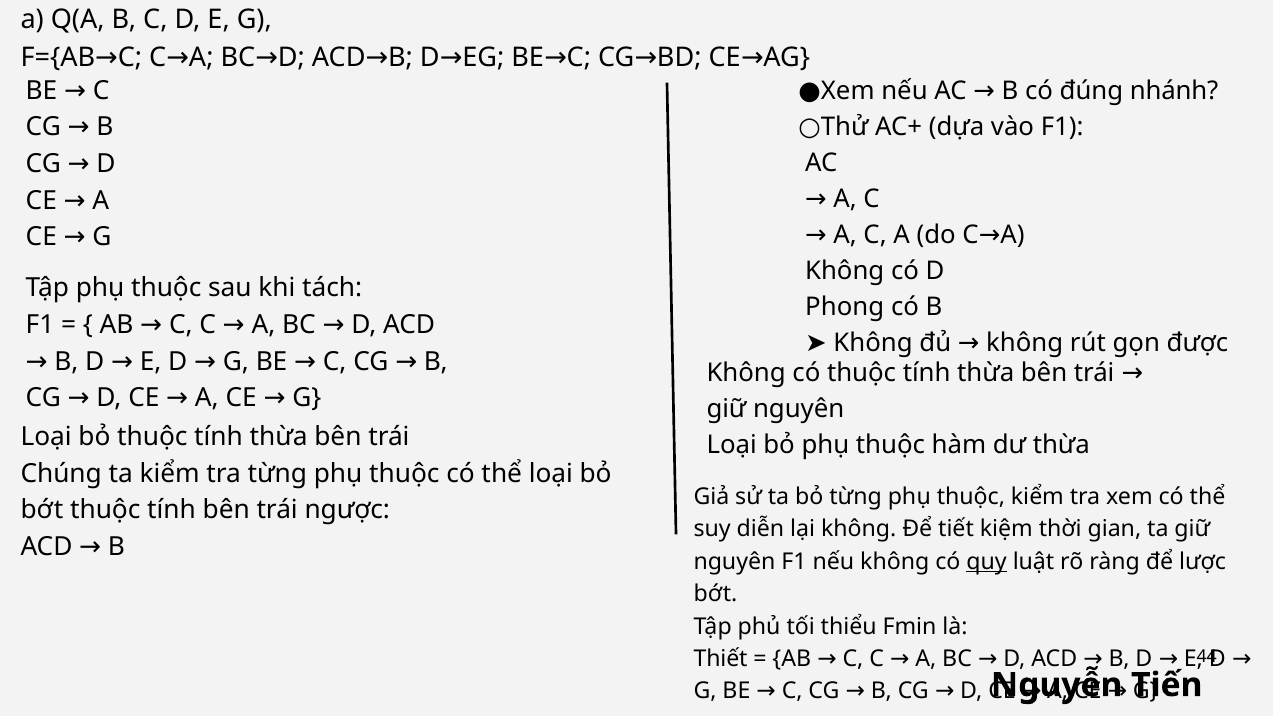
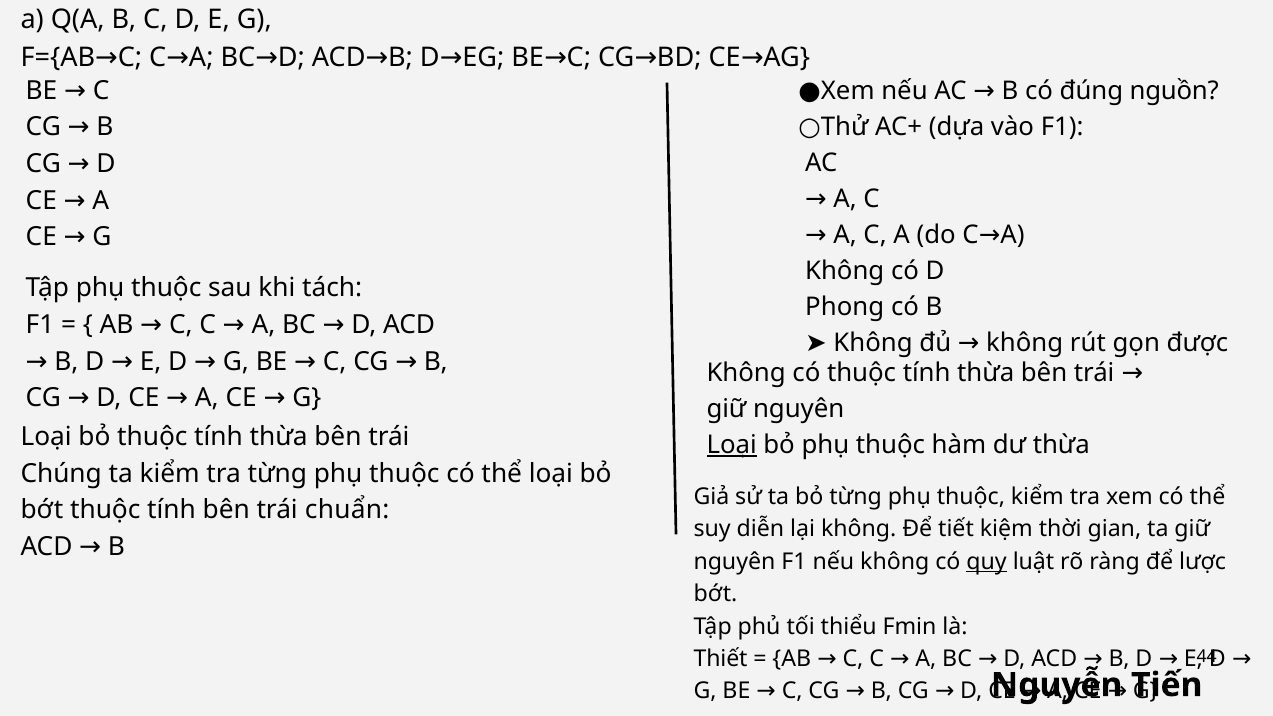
nhánh: nhánh -> nguồn (1174, 91)
Loại underline: none -> present (732, 445)
ngược: ngược -> chuẩn (347, 510)
